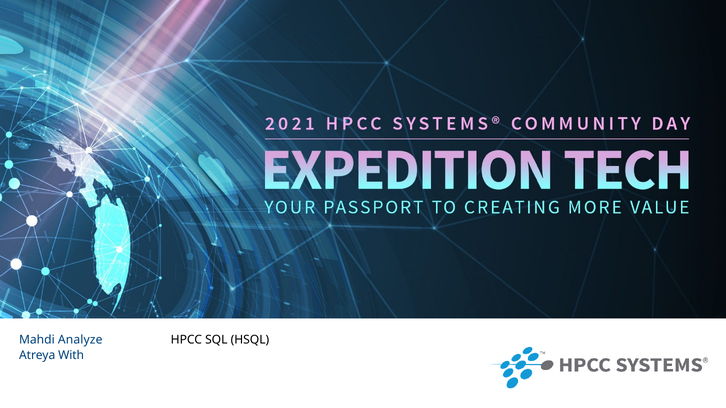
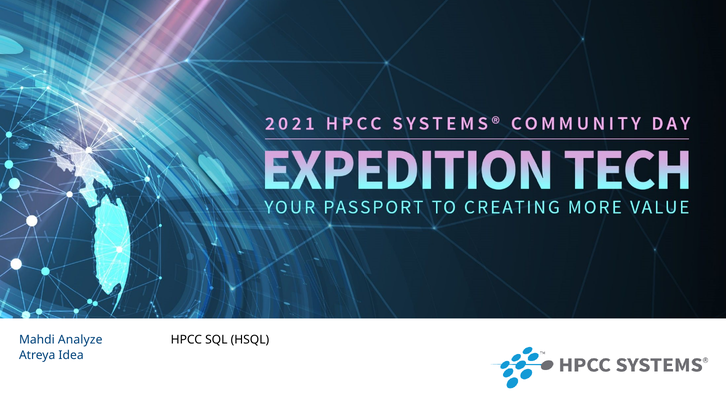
With: With -> Idea (71, 356)
